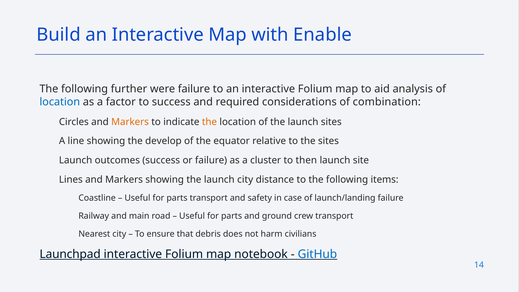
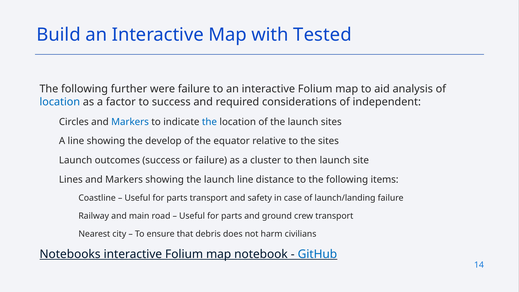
Enable: Enable -> Tested (323, 35)
combination: combination -> independent (387, 102)
Markers colour: orange -> blue (130, 122)
the colour: orange -> blue (209, 122)
launch city: city -> line (245, 180)
Launchpad: Launchpad -> Notebooks (70, 254)
